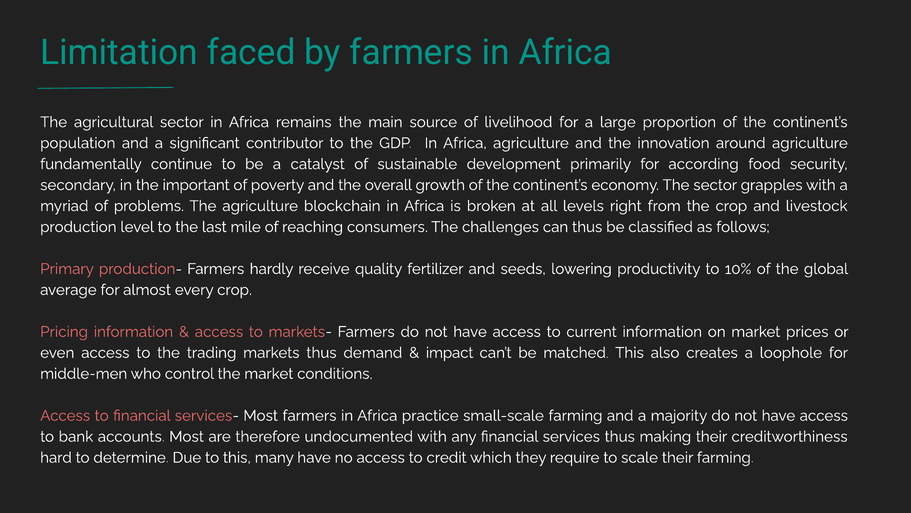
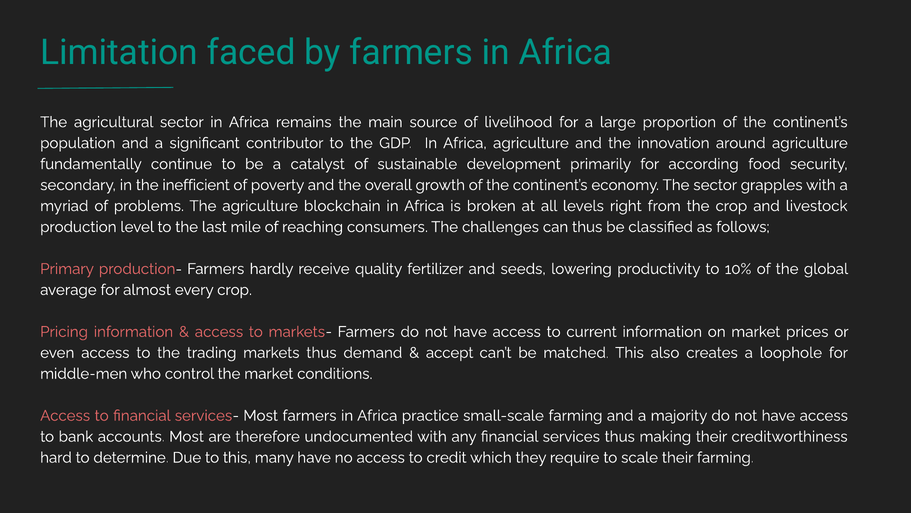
important: important -> inefficient (196, 185)
impact: impact -> accept (450, 352)
